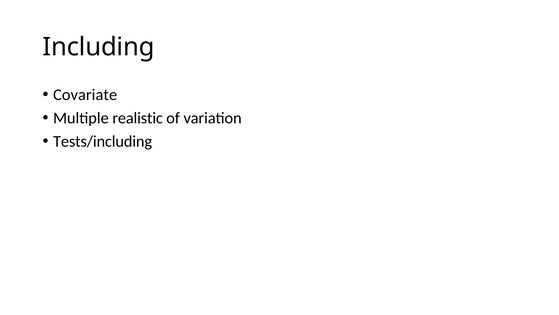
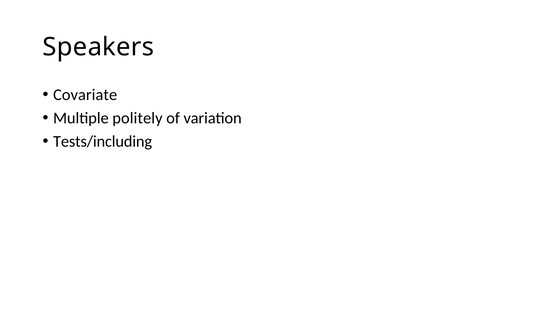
Including: Including -> Speakers (98, 47)
realistic: realistic -> politely (137, 118)
